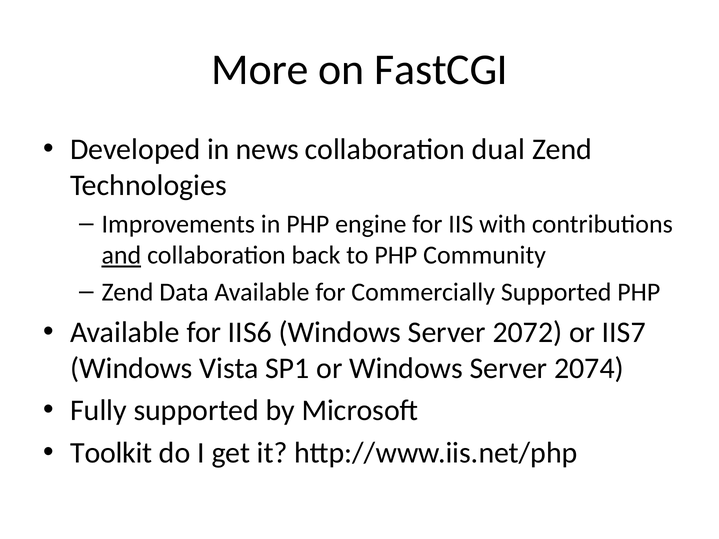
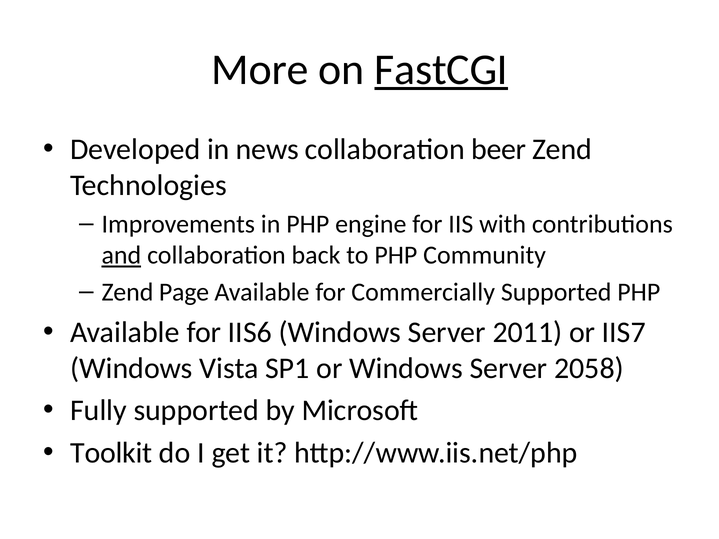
FastCGI underline: none -> present (441, 70)
dual: dual -> beer (499, 149)
Data: Data -> Page (184, 292)
2072: 2072 -> 2011 (527, 332)
2074: 2074 -> 2058 (589, 368)
